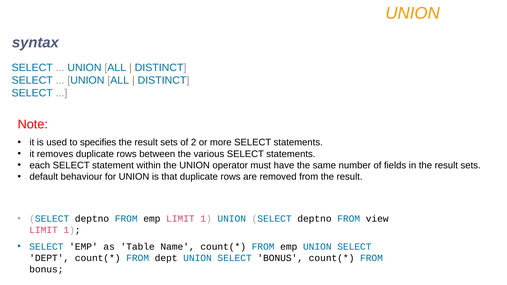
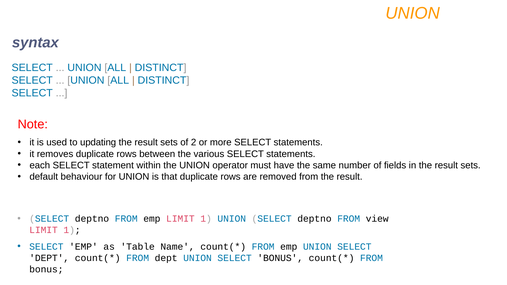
specifies: specifies -> updating (98, 143)
